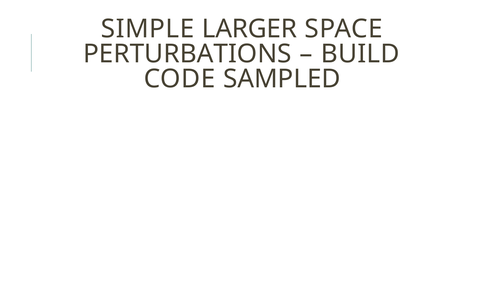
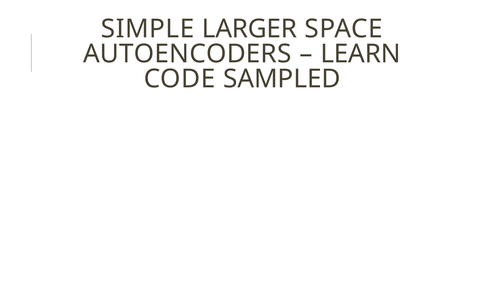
PERTURBATIONS: PERTURBATIONS -> AUTOENCODERS (187, 54)
BUILD: BUILD -> LEARN (361, 54)
